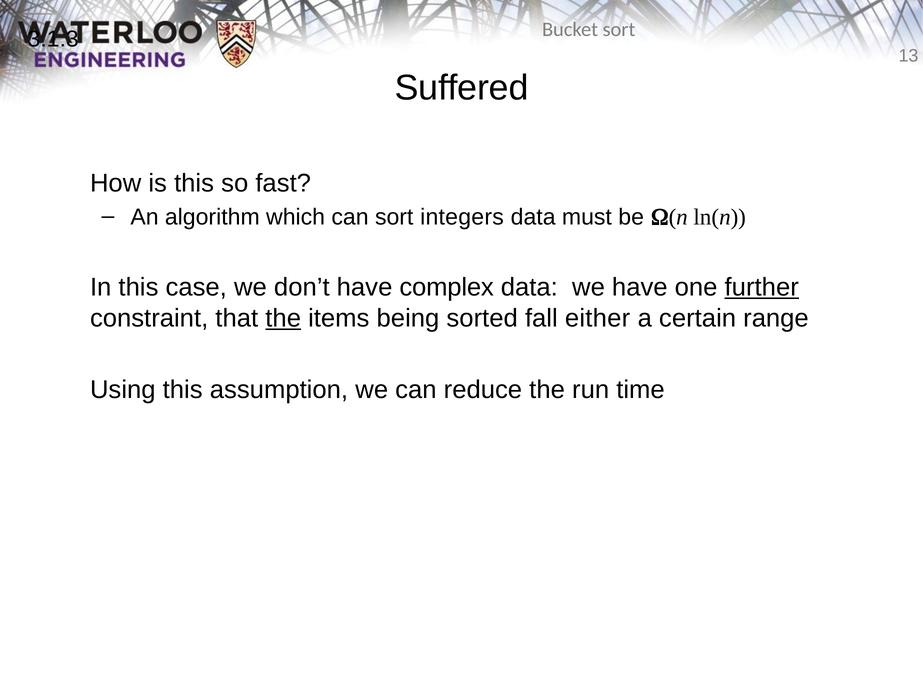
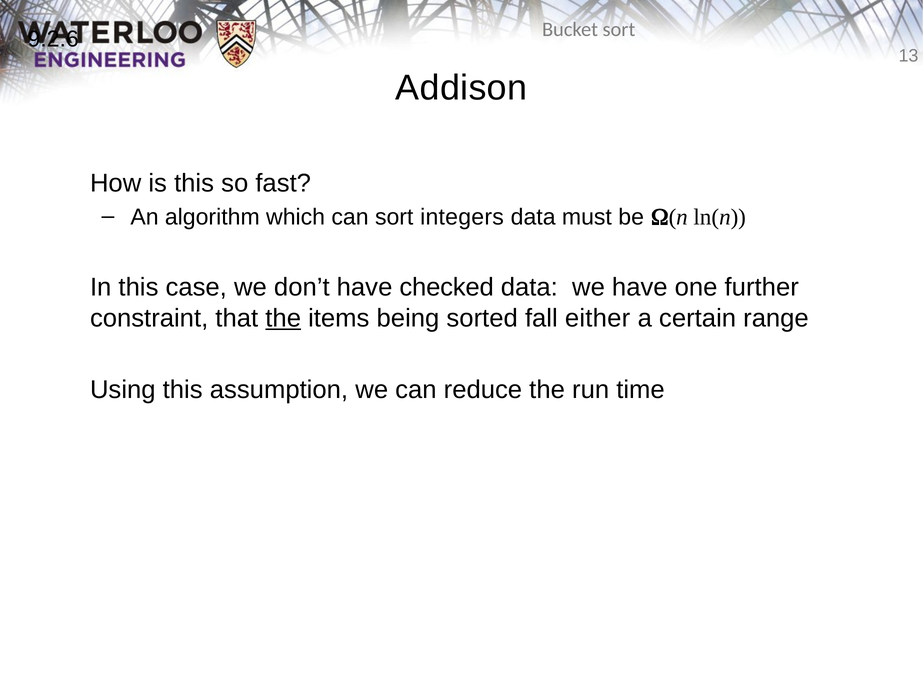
3.1.3: 3.1.3 -> 9.2.6 (53, 39)
Suffered: Suffered -> Addison (461, 88)
complex: complex -> checked (447, 287)
further underline: present -> none (762, 287)
